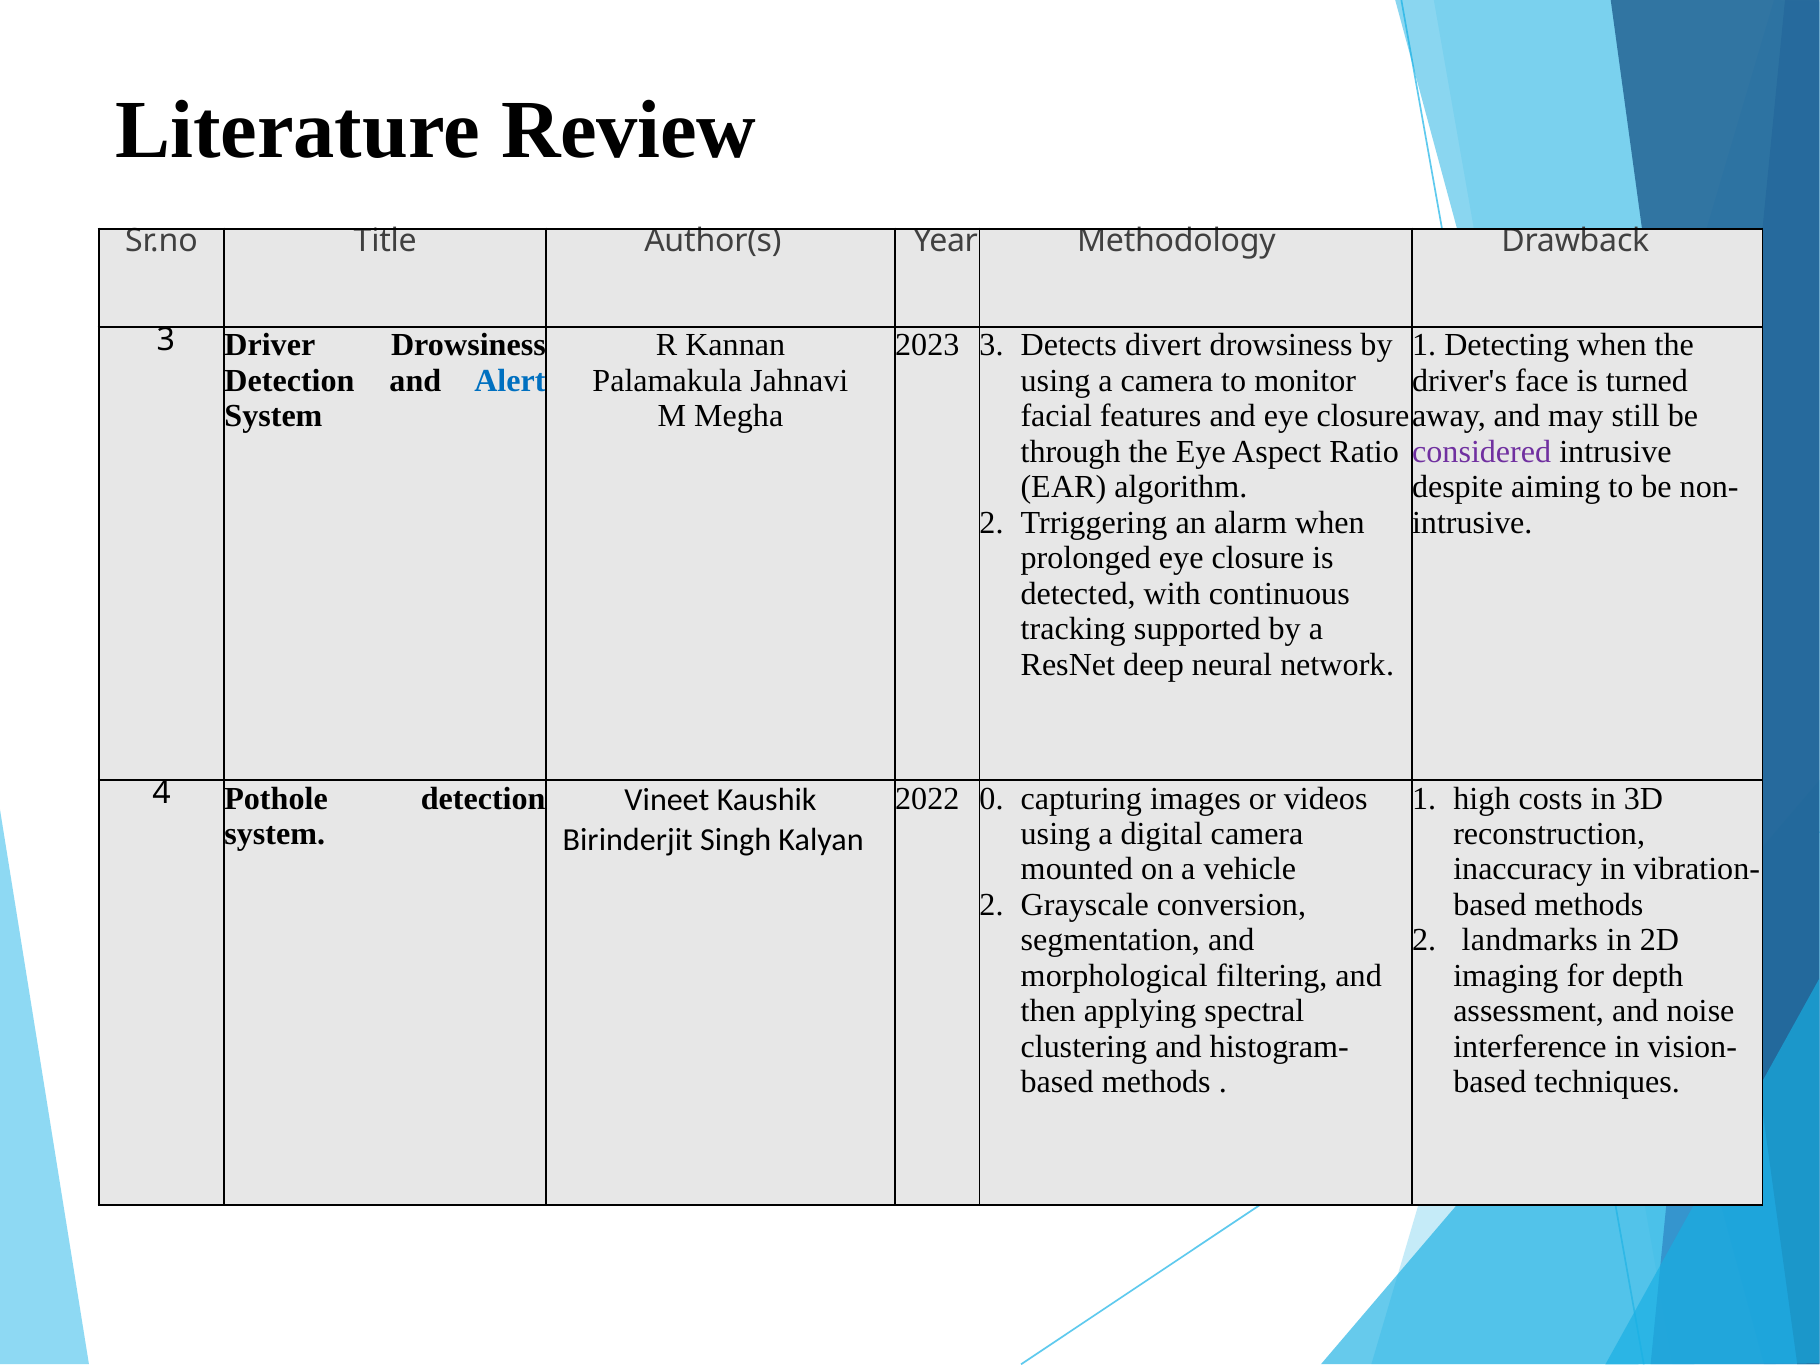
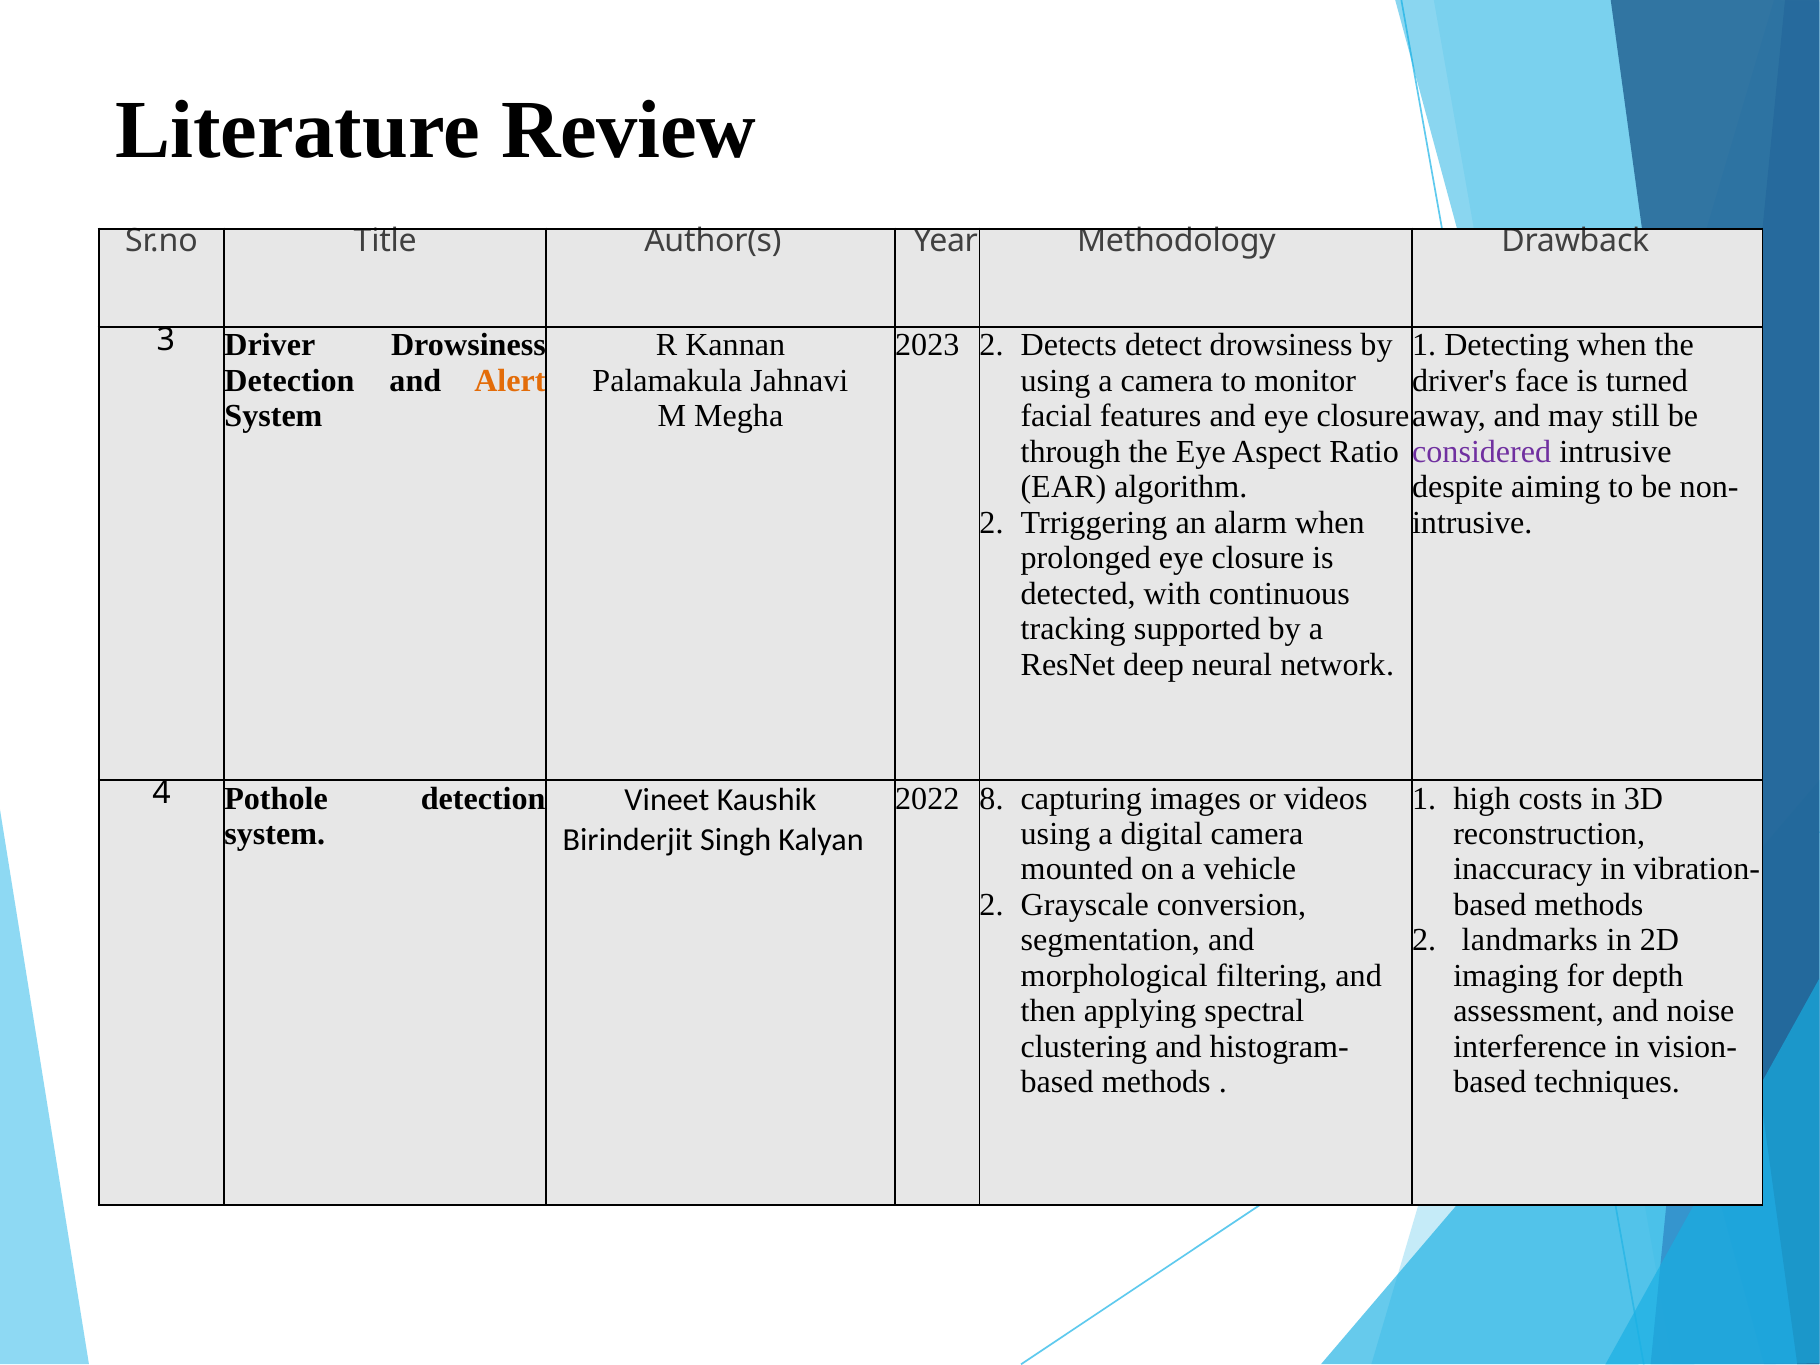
2023 3: 3 -> 2 (992, 345)
divert: divert -> detect (1163, 345)
Alert colour: blue -> orange (510, 381)
0: 0 -> 8 (992, 798)
